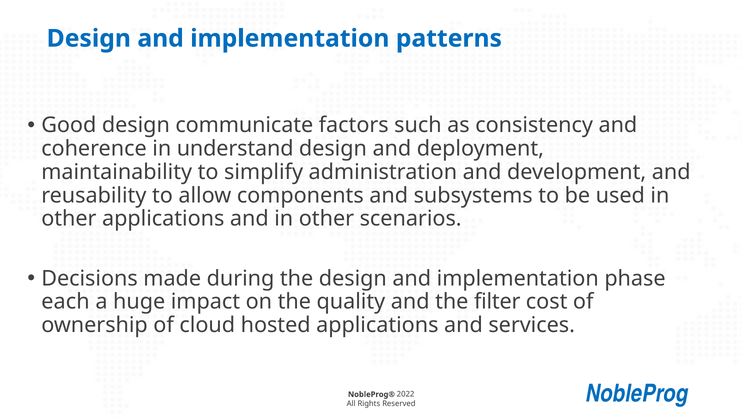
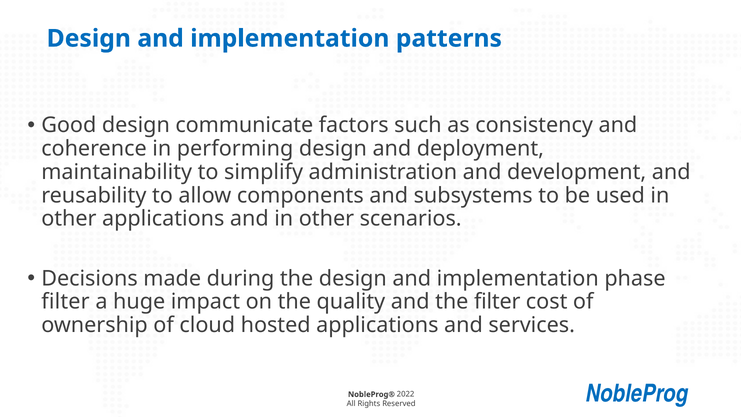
understand: understand -> performing (235, 149)
each: each -> filter (65, 302)
